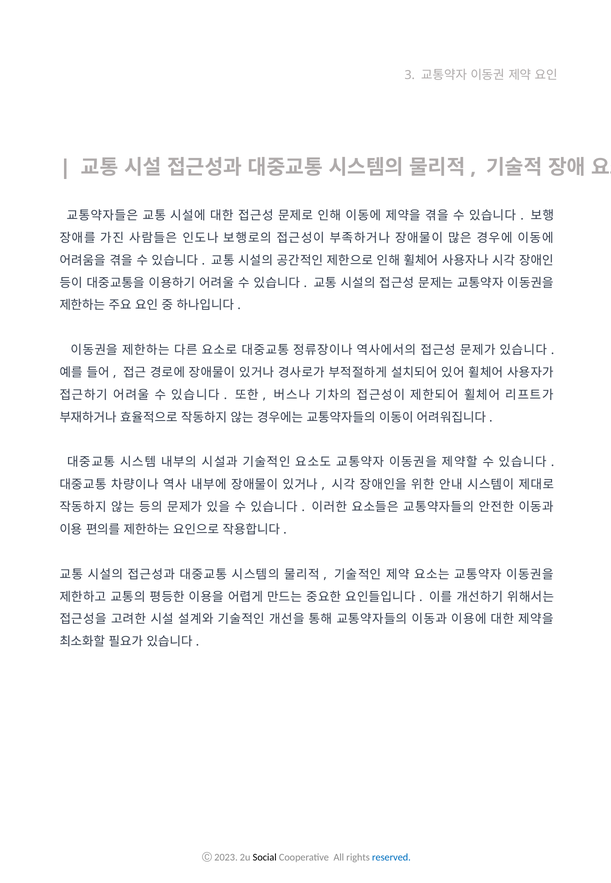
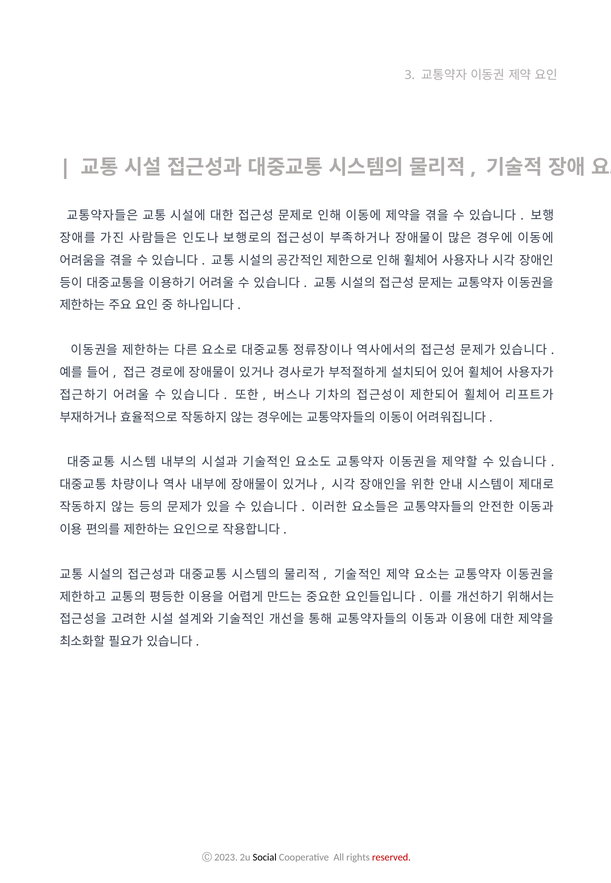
reserved colour: blue -> red (391, 857)
